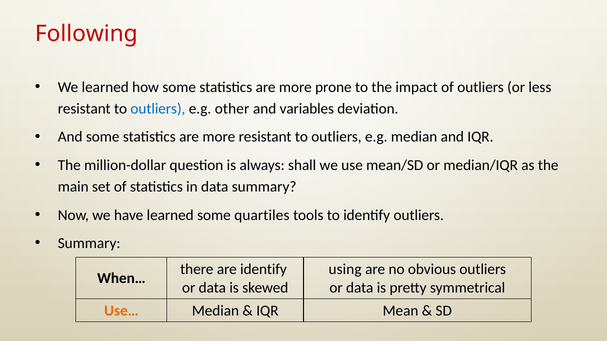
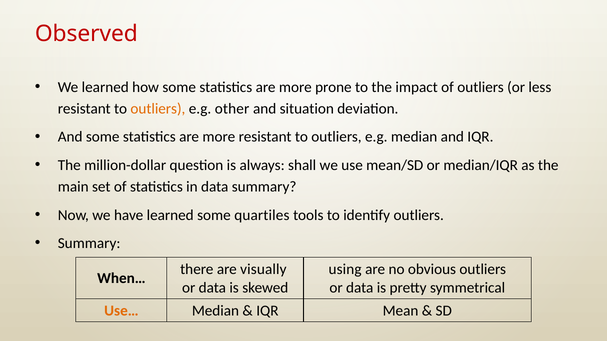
Following: Following -> Observed (86, 34)
outliers colour: blue -> orange (158, 109)
variables: variables -> situation (307, 109)
are identify: identify -> visually (263, 269)
